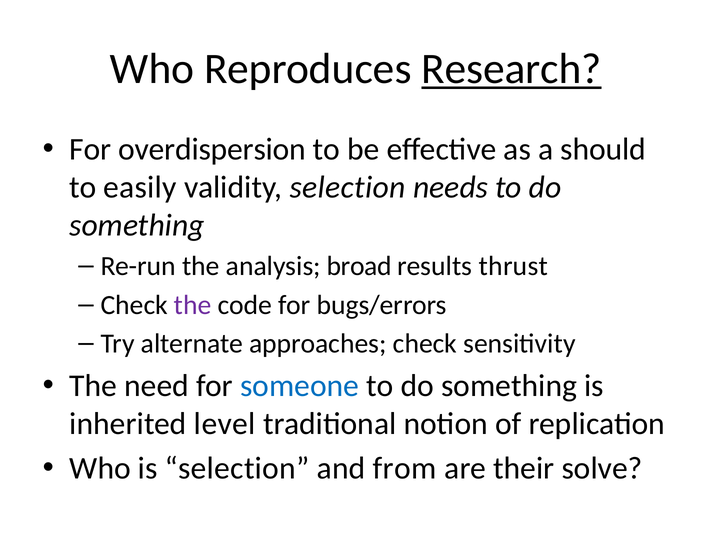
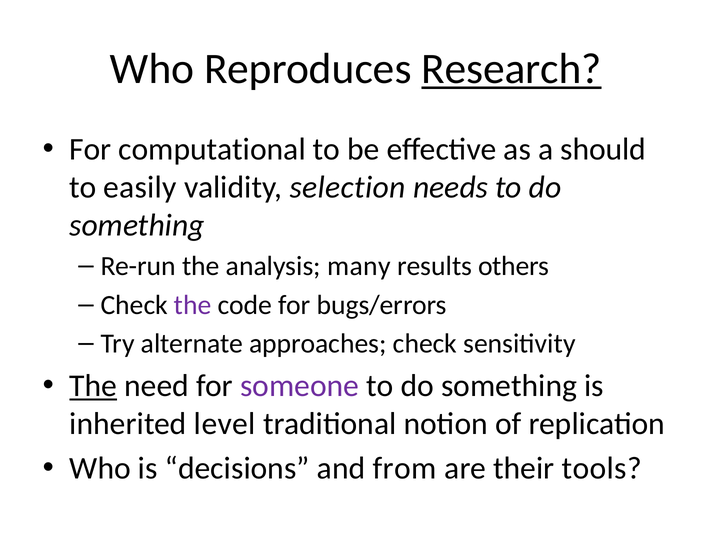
overdispersion: overdispersion -> computational (212, 149)
broad: broad -> many (359, 266)
thrust: thrust -> others (514, 266)
The underline: none -> present (93, 386)
someone colour: blue -> purple (300, 386)
is selection: selection -> decisions (237, 468)
solve: solve -> tools (602, 468)
